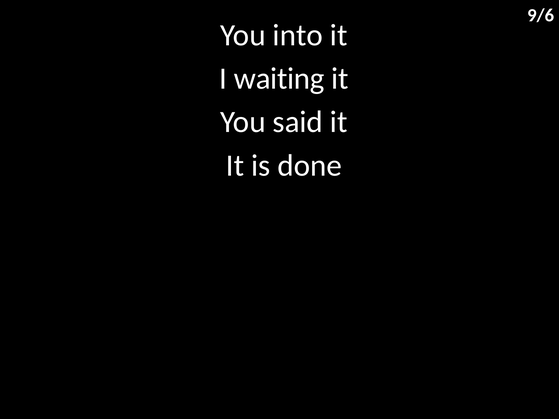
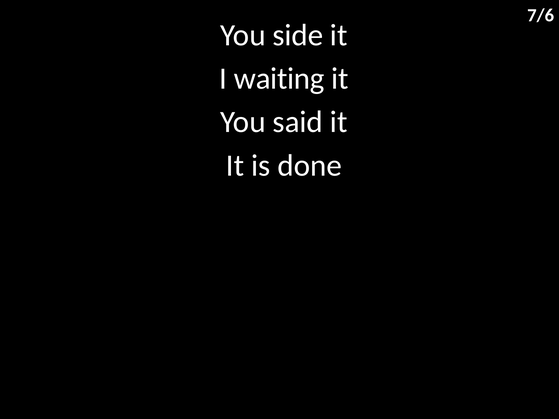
9/6: 9/6 -> 7/6 (541, 15)
into: into -> side (298, 35)
